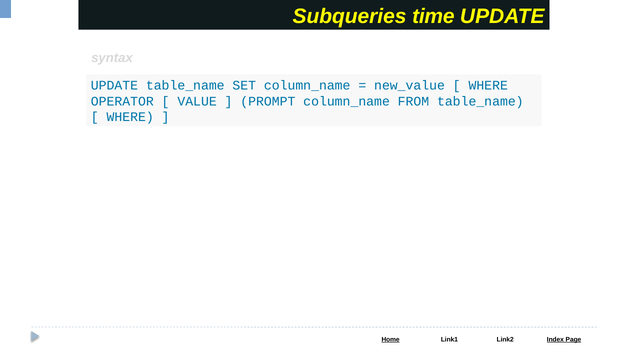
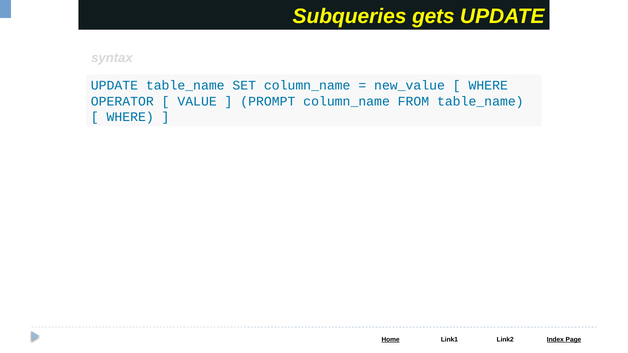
time: time -> gets (433, 16)
